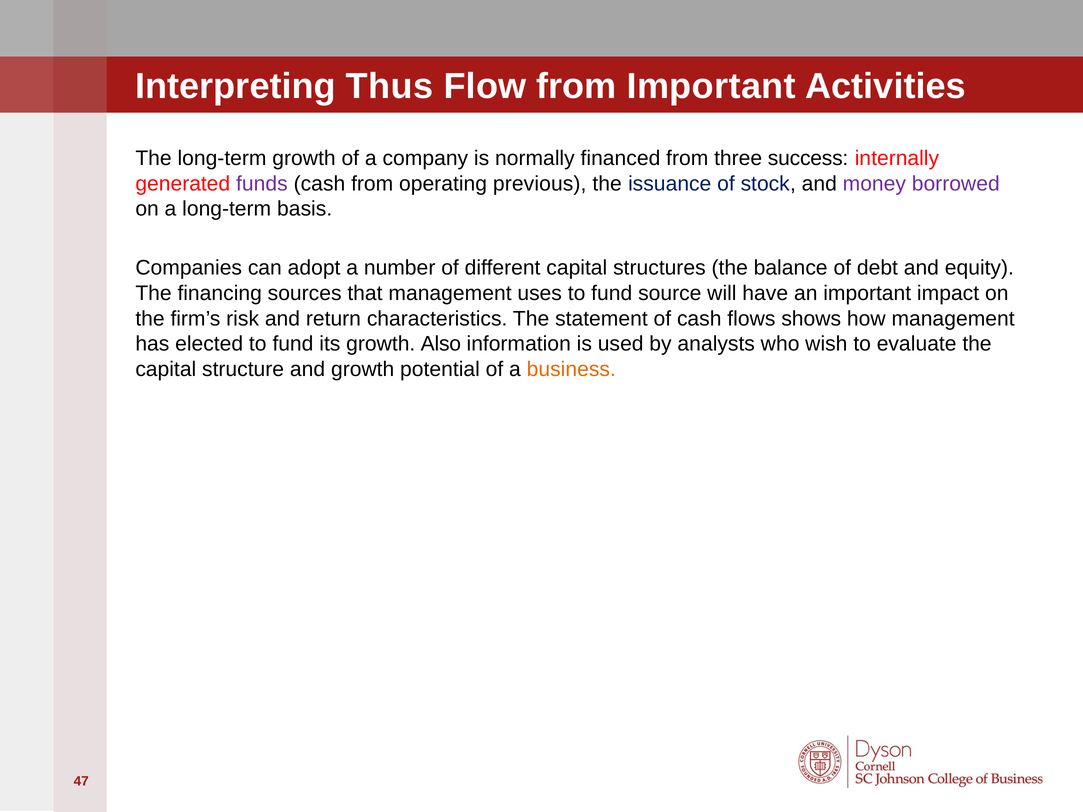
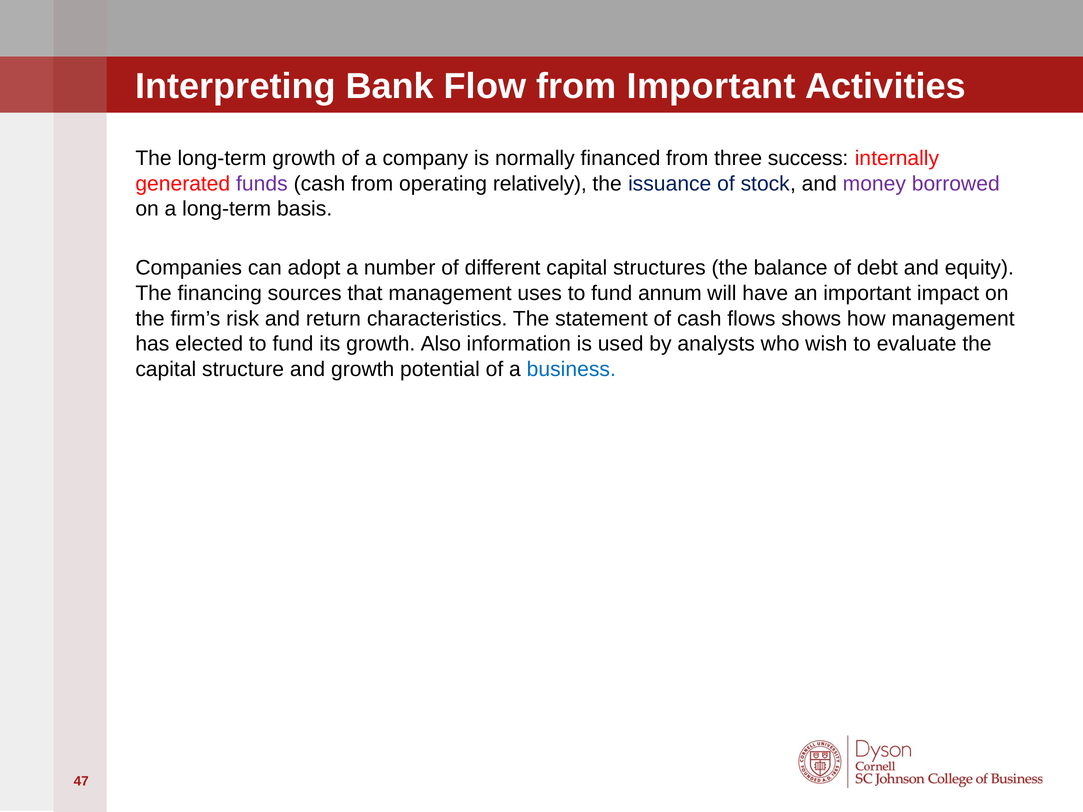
Thus: Thus -> Bank (390, 86)
previous: previous -> relatively (540, 184)
source: source -> annum (670, 293)
business colour: orange -> blue (571, 369)
